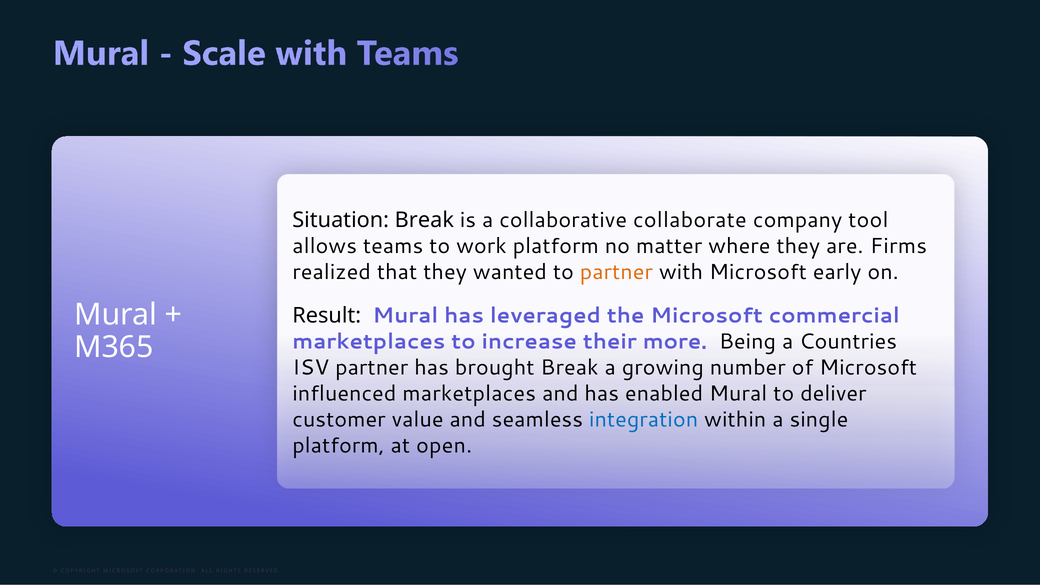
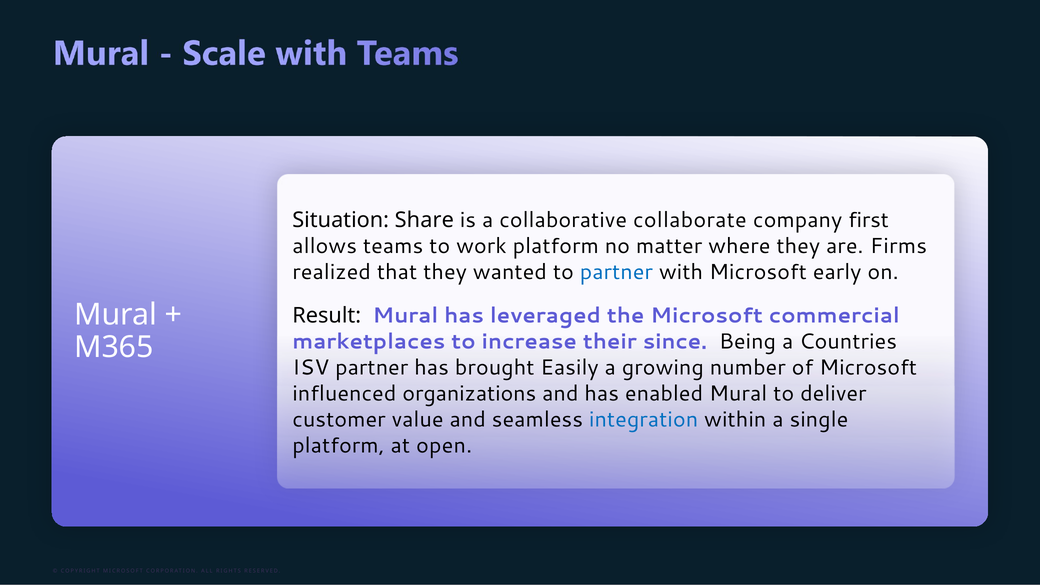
Situation Break: Break -> Share (424, 220)
tool: tool -> first (869, 220)
partner colour: orange -> blue (616, 272)
more: more -> since (675, 342)
brought Break: Break -> Easily (570, 368)
influenced marketplaces: marketplaces -> organizations (469, 394)
